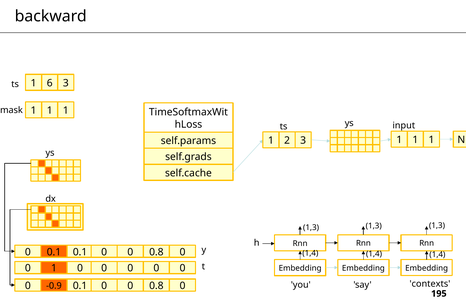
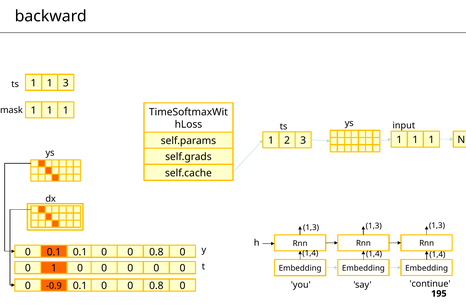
ts 1 6: 6 -> 1 (50, 83)
contexts: contexts -> continue (430, 284)
